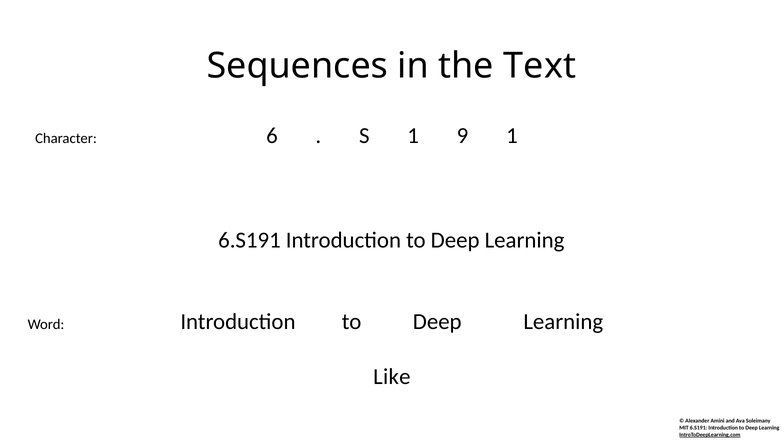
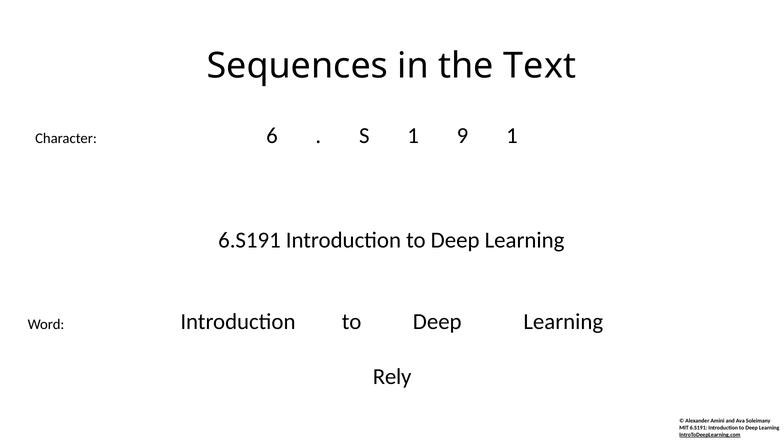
Like: Like -> Rely (392, 377)
